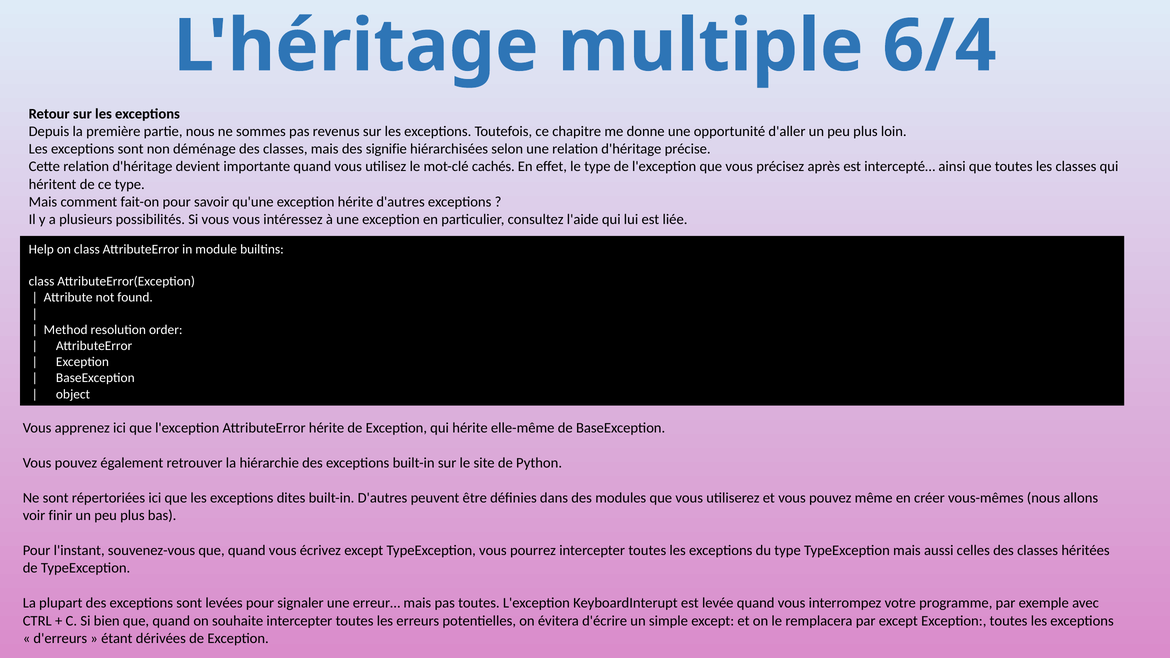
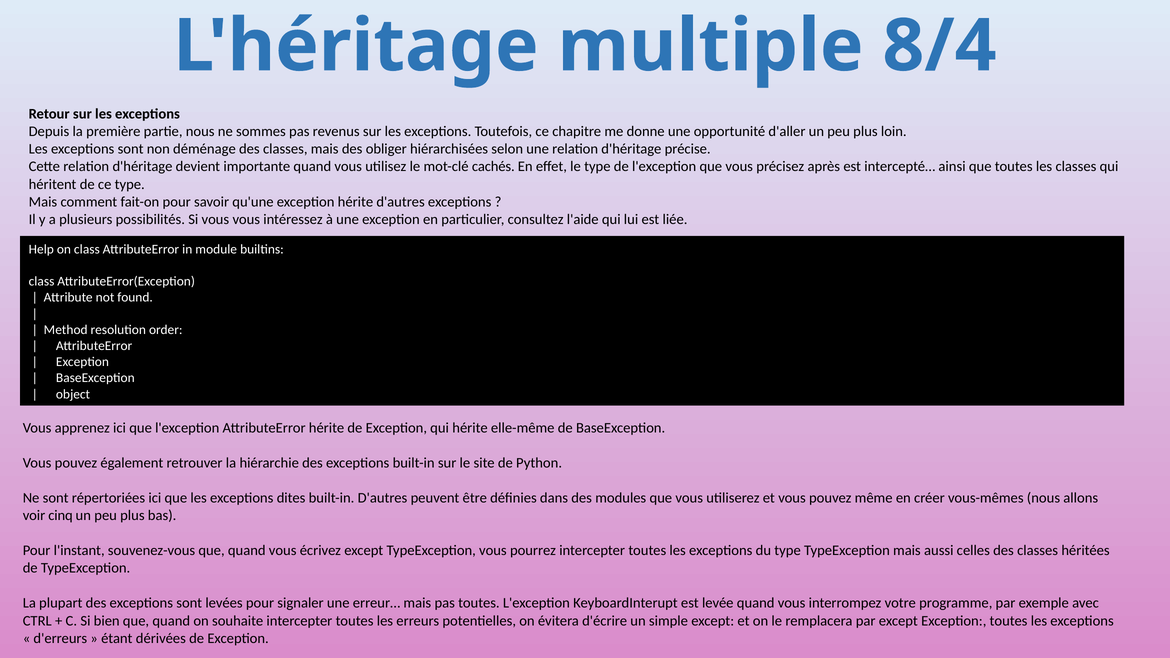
6/4: 6/4 -> 8/4 (939, 46)
signifie: signifie -> obliger (386, 149)
finir: finir -> cinq (61, 516)
